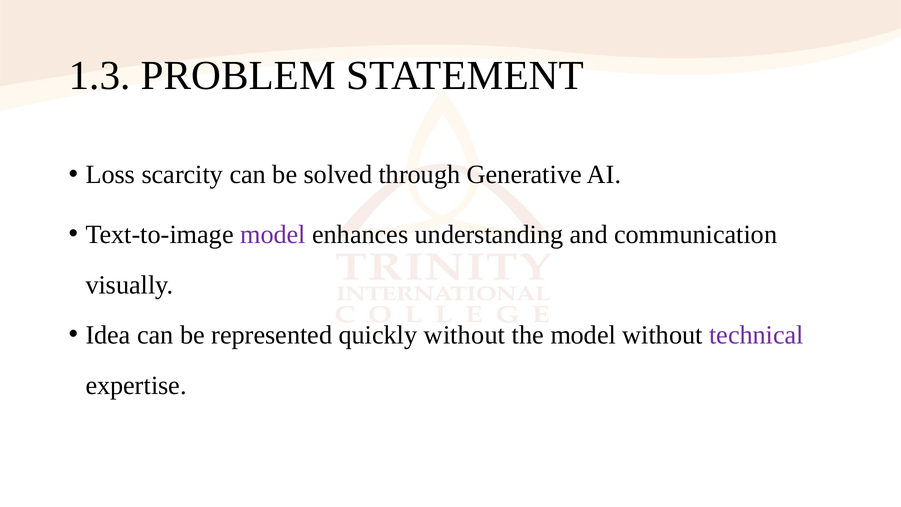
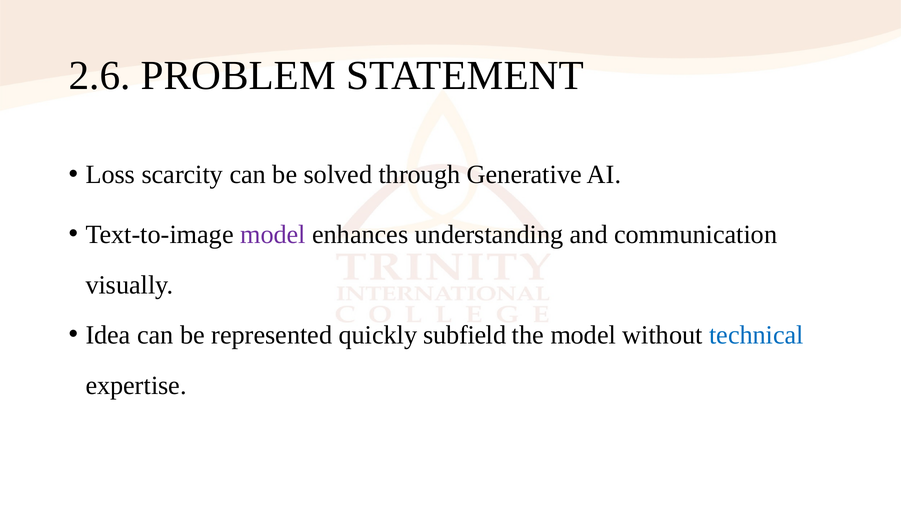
1.3: 1.3 -> 2.6 (100, 76)
quickly without: without -> subfield (465, 335)
technical colour: purple -> blue (756, 335)
